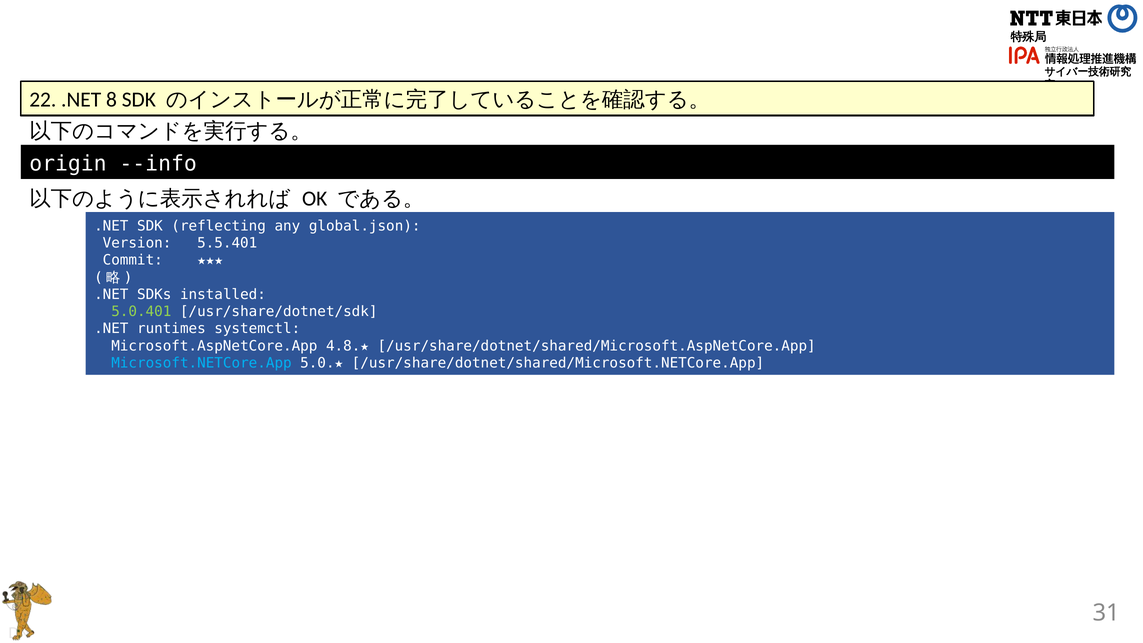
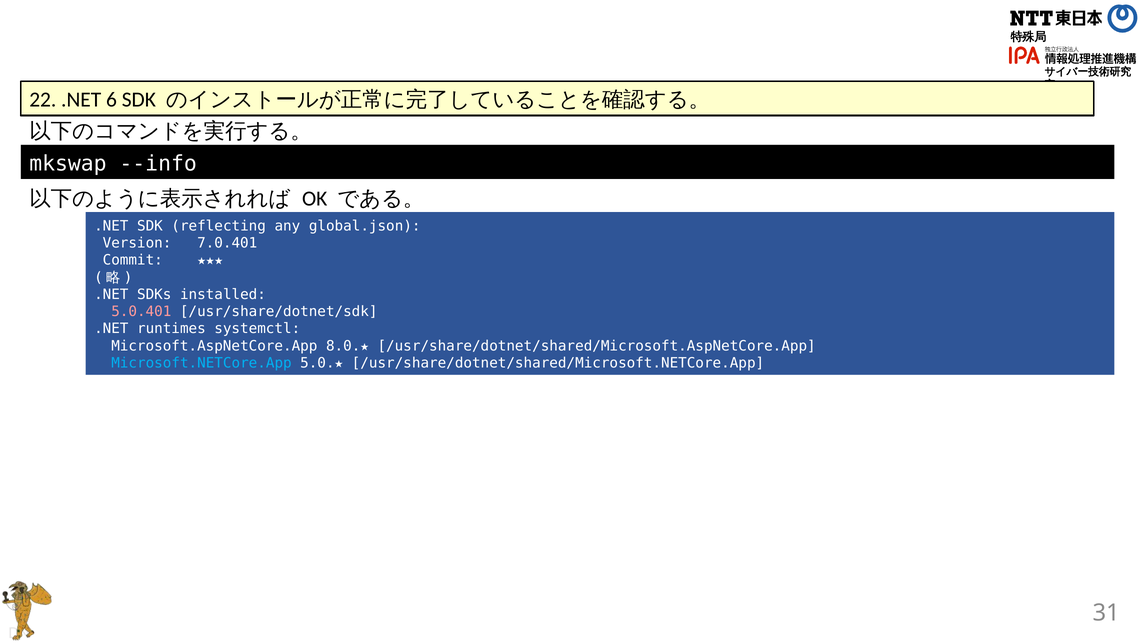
8: 8 -> 6 (111, 100)
origin: origin -> mkswap (68, 163)
5.5.401: 5.5.401 -> 7.0.401 (227, 243)
5.0.401 colour: light green -> pink (141, 312)
4.8.★: 4.8.★ -> 8.0.★ (347, 346)
